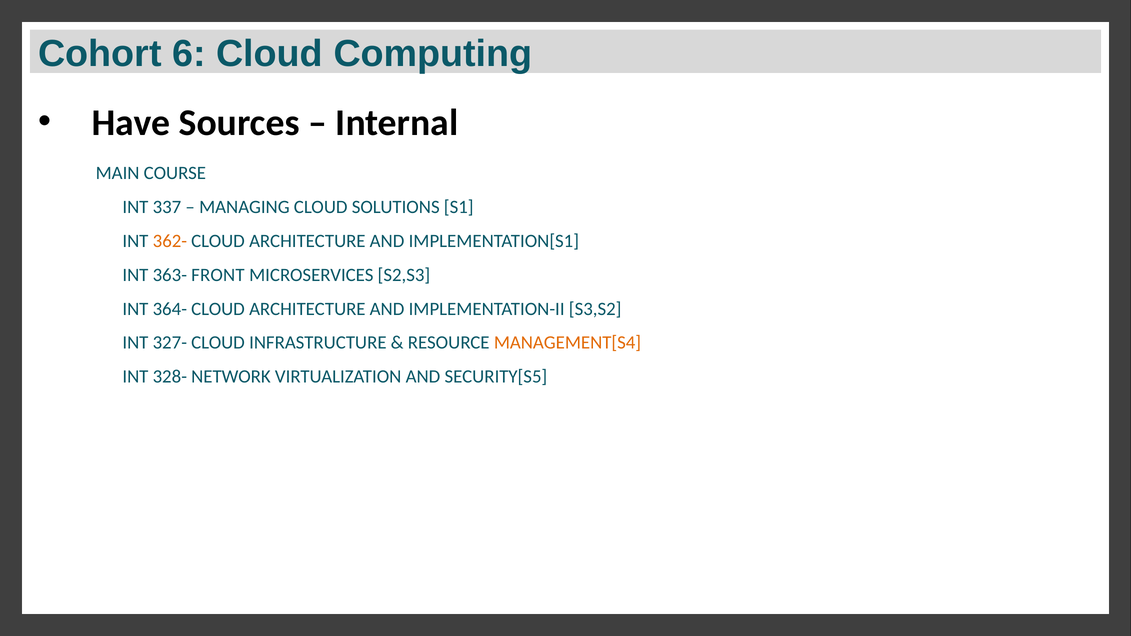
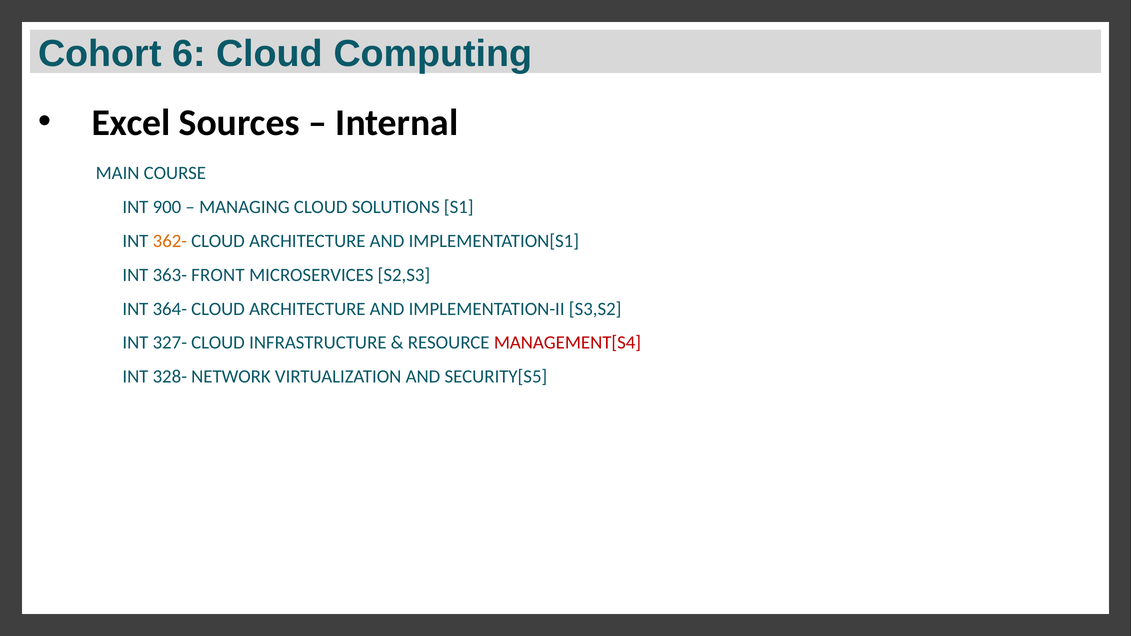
Have: Have -> Excel (131, 123)
337: 337 -> 900 (167, 207)
MANAGEMENT[S4 colour: orange -> red (567, 343)
